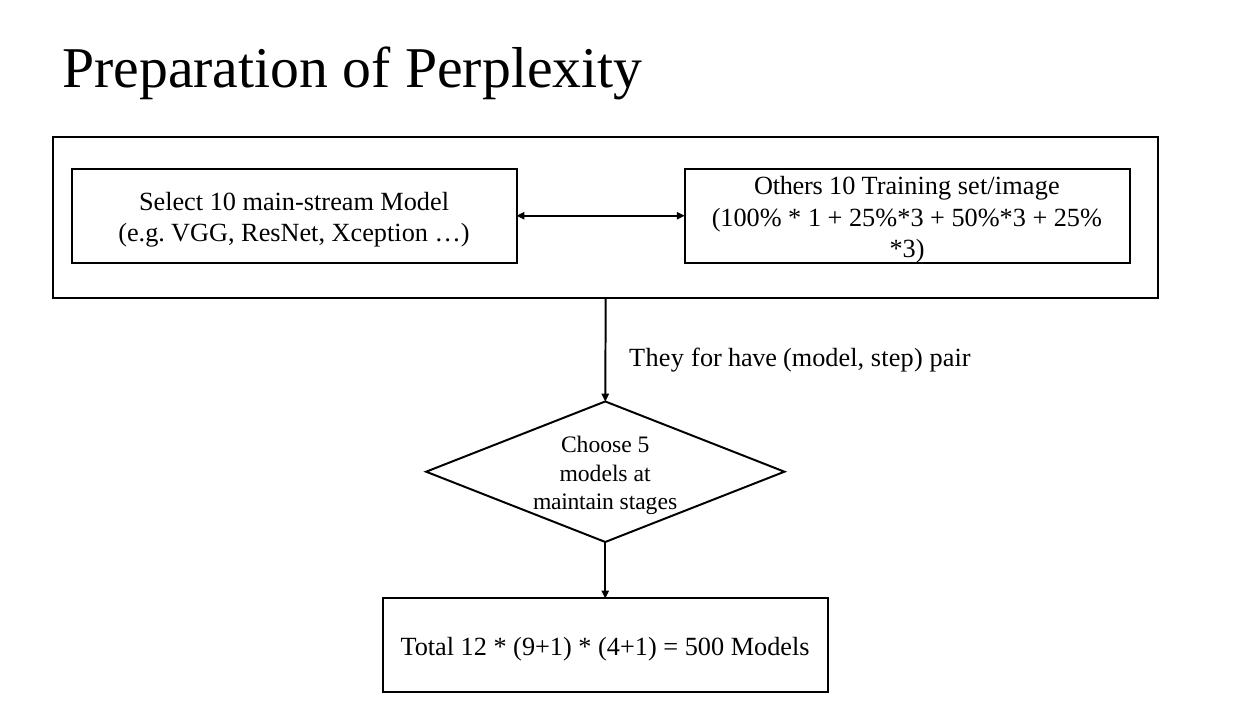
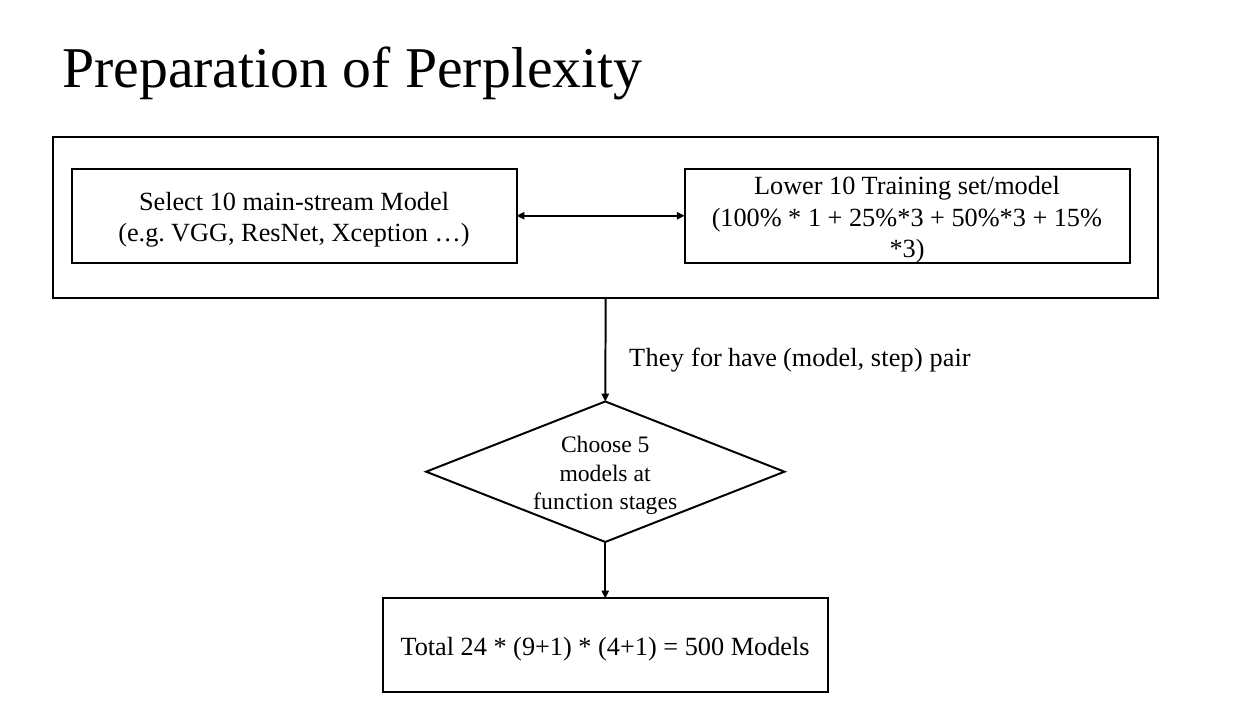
Others: Others -> Lower (788, 186)
set/image: set/image -> set/model (1009, 186)
25%: 25% -> 15% (1078, 218)
maintain: maintain -> function (573, 502)
12: 12 -> 24 (474, 648)
